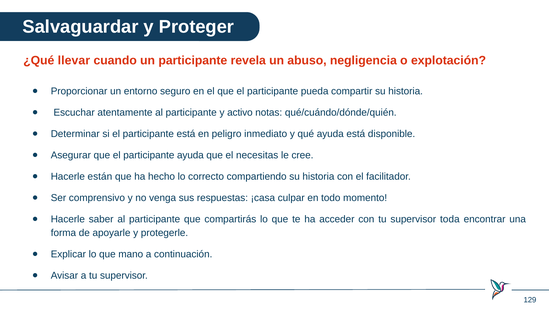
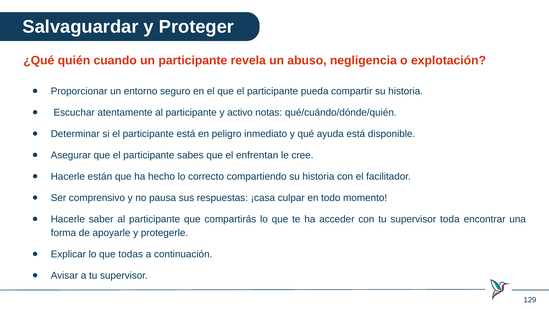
llevar: llevar -> quién (74, 61)
participante ayuda: ayuda -> sabes (190, 155)
necesitas: necesitas -> enfrentan (257, 155)
venga: venga -> pausa (163, 198)
mano: mano -> todas (131, 254)
